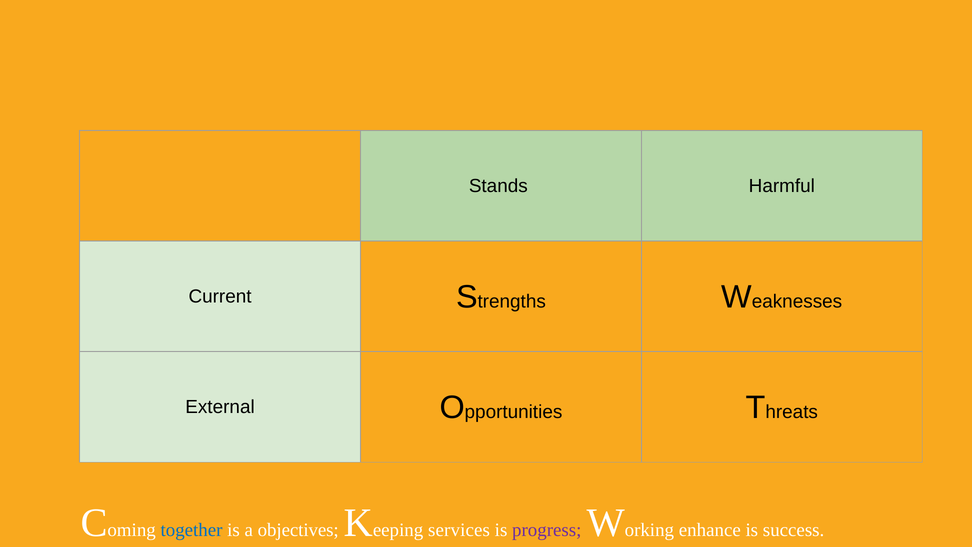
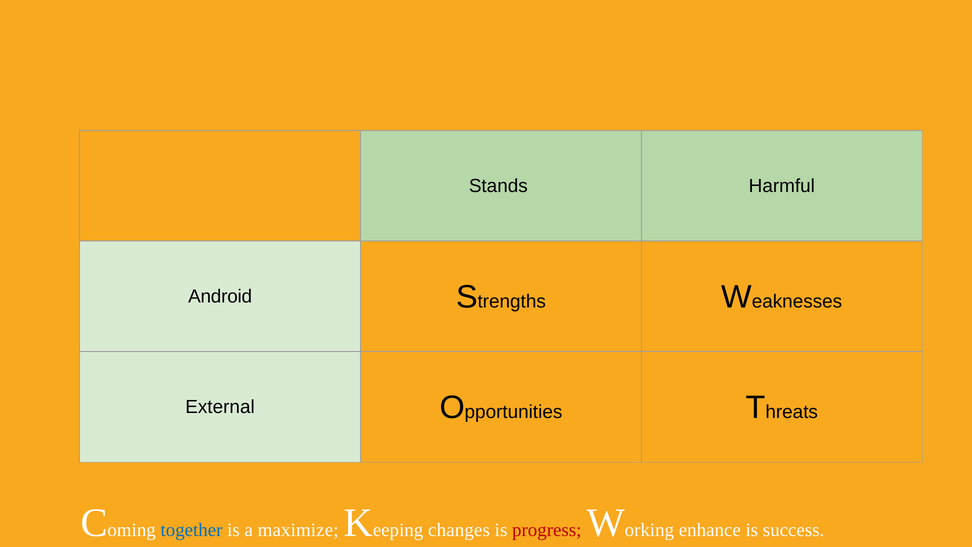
Current: Current -> Android (220, 296)
objectives: objectives -> maximize (298, 530)
services: services -> changes (459, 530)
progress colour: purple -> red (547, 530)
